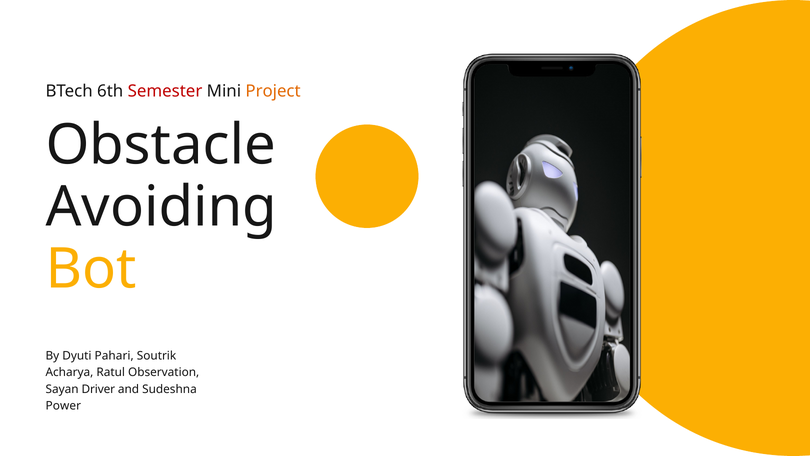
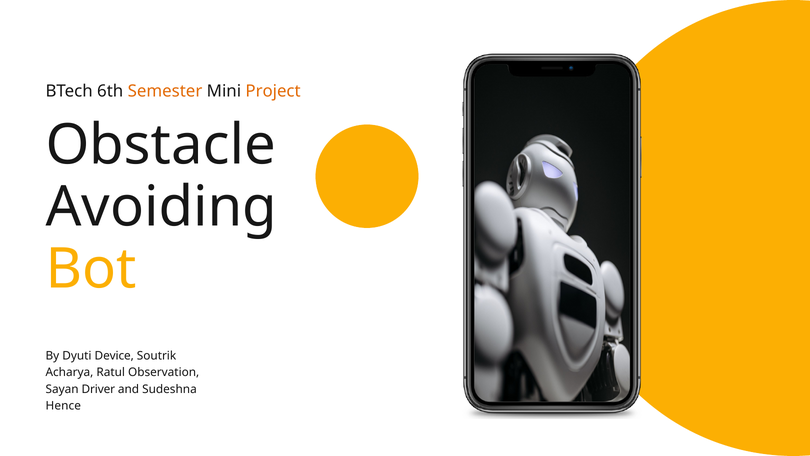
Semester colour: red -> orange (165, 91)
Pahari: Pahari -> Device (114, 356)
Power: Power -> Hence (63, 405)
